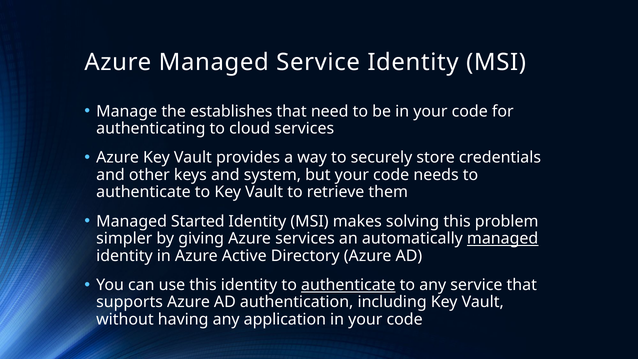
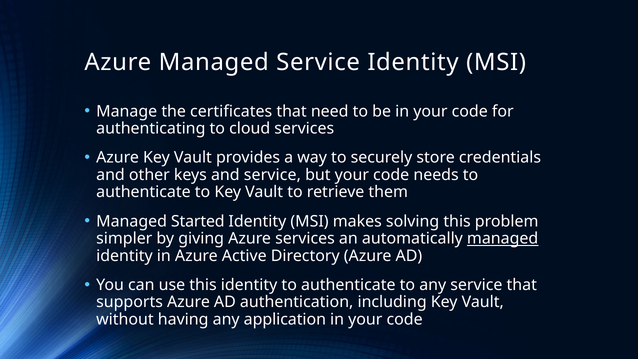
establishes: establishes -> certificates (231, 111)
and system: system -> service (272, 175)
authenticate underline: present -> none (348, 285)
